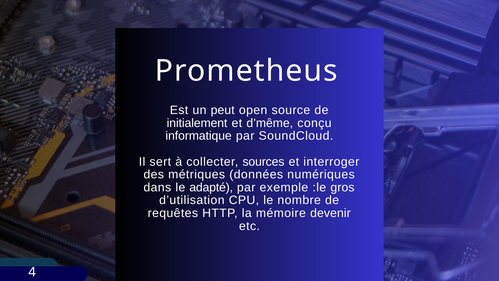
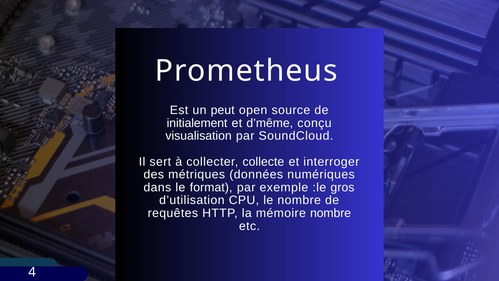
informatique: informatique -> visualisation (199, 136)
sources: sources -> collecte (263, 161)
adapté: adapté -> format (211, 187)
mémoire devenir: devenir -> nombre (331, 213)
